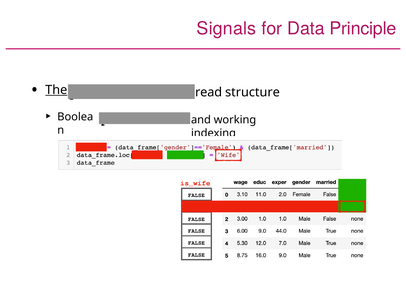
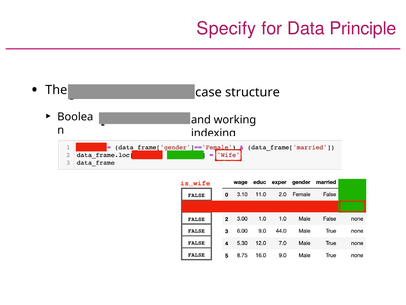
Signals: Signals -> Specify (226, 28)
The underline: present -> none (56, 90)
read: read -> case (208, 92)
